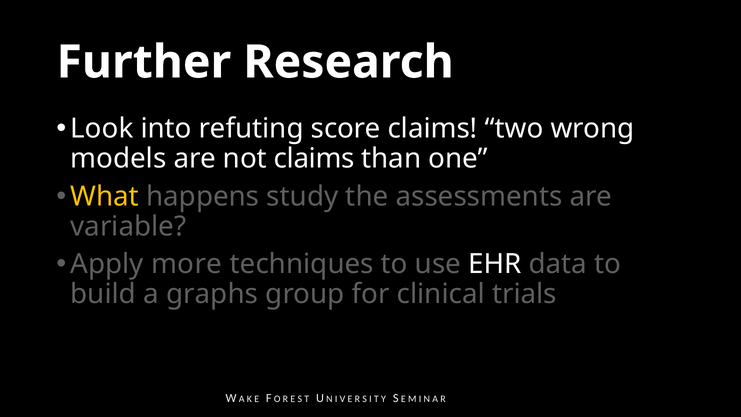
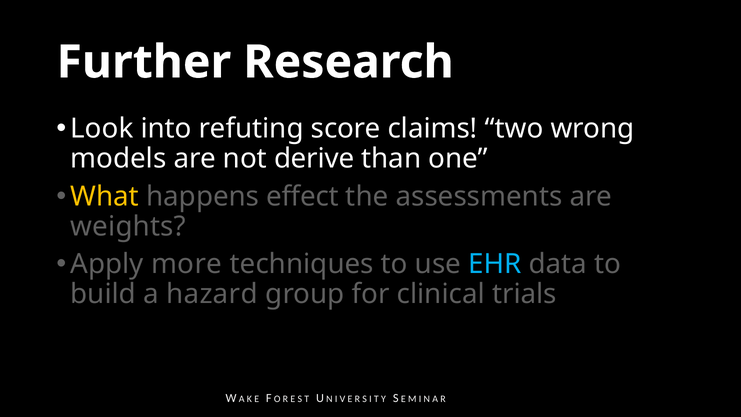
not claims: claims -> derive (314, 159)
study: study -> effect (303, 196)
variable: variable -> weights (128, 226)
EHR colour: white -> light blue (495, 264)
graphs: graphs -> hazard (212, 294)
